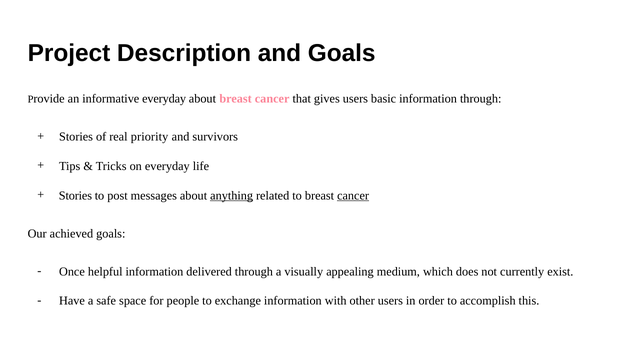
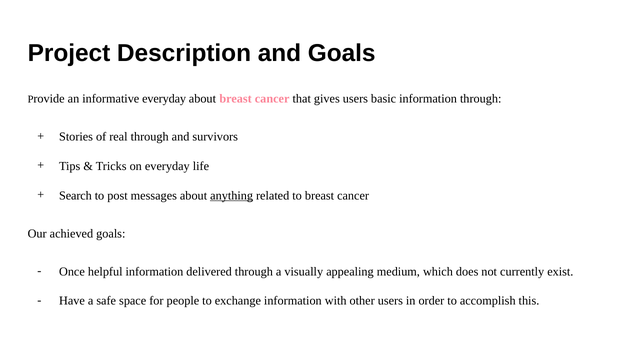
real priority: priority -> through (150, 137)
Stories: Stories -> Search (75, 196)
cancer underline: present -> none (353, 196)
